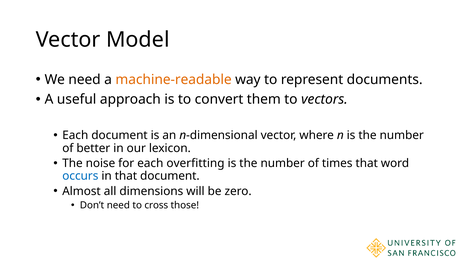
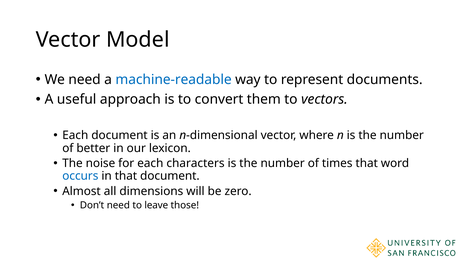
machine-readable colour: orange -> blue (174, 79)
overfitting: overfitting -> characters (196, 163)
cross: cross -> leave (156, 205)
